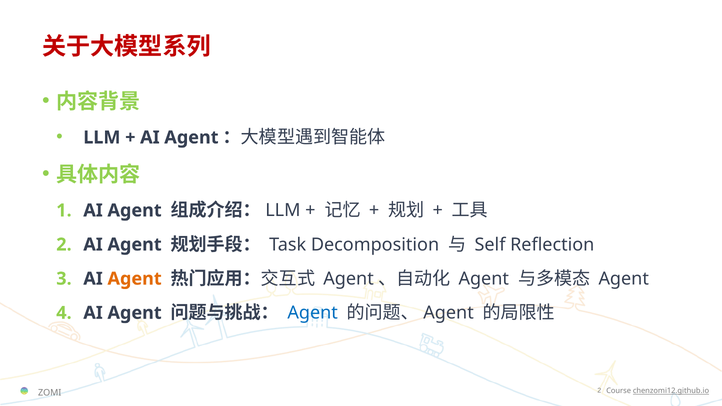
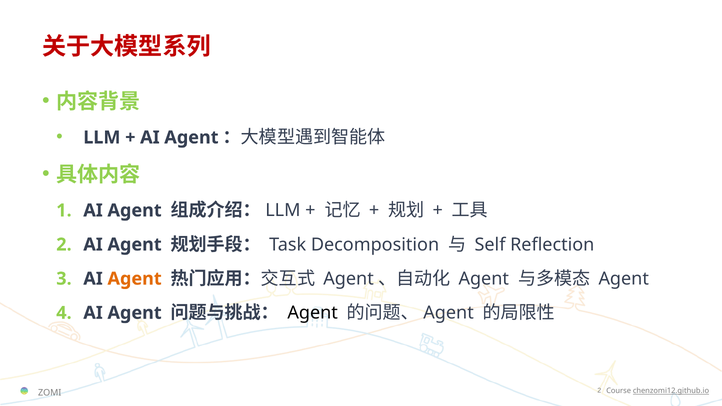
Agent colour: blue -> black (313, 313)
